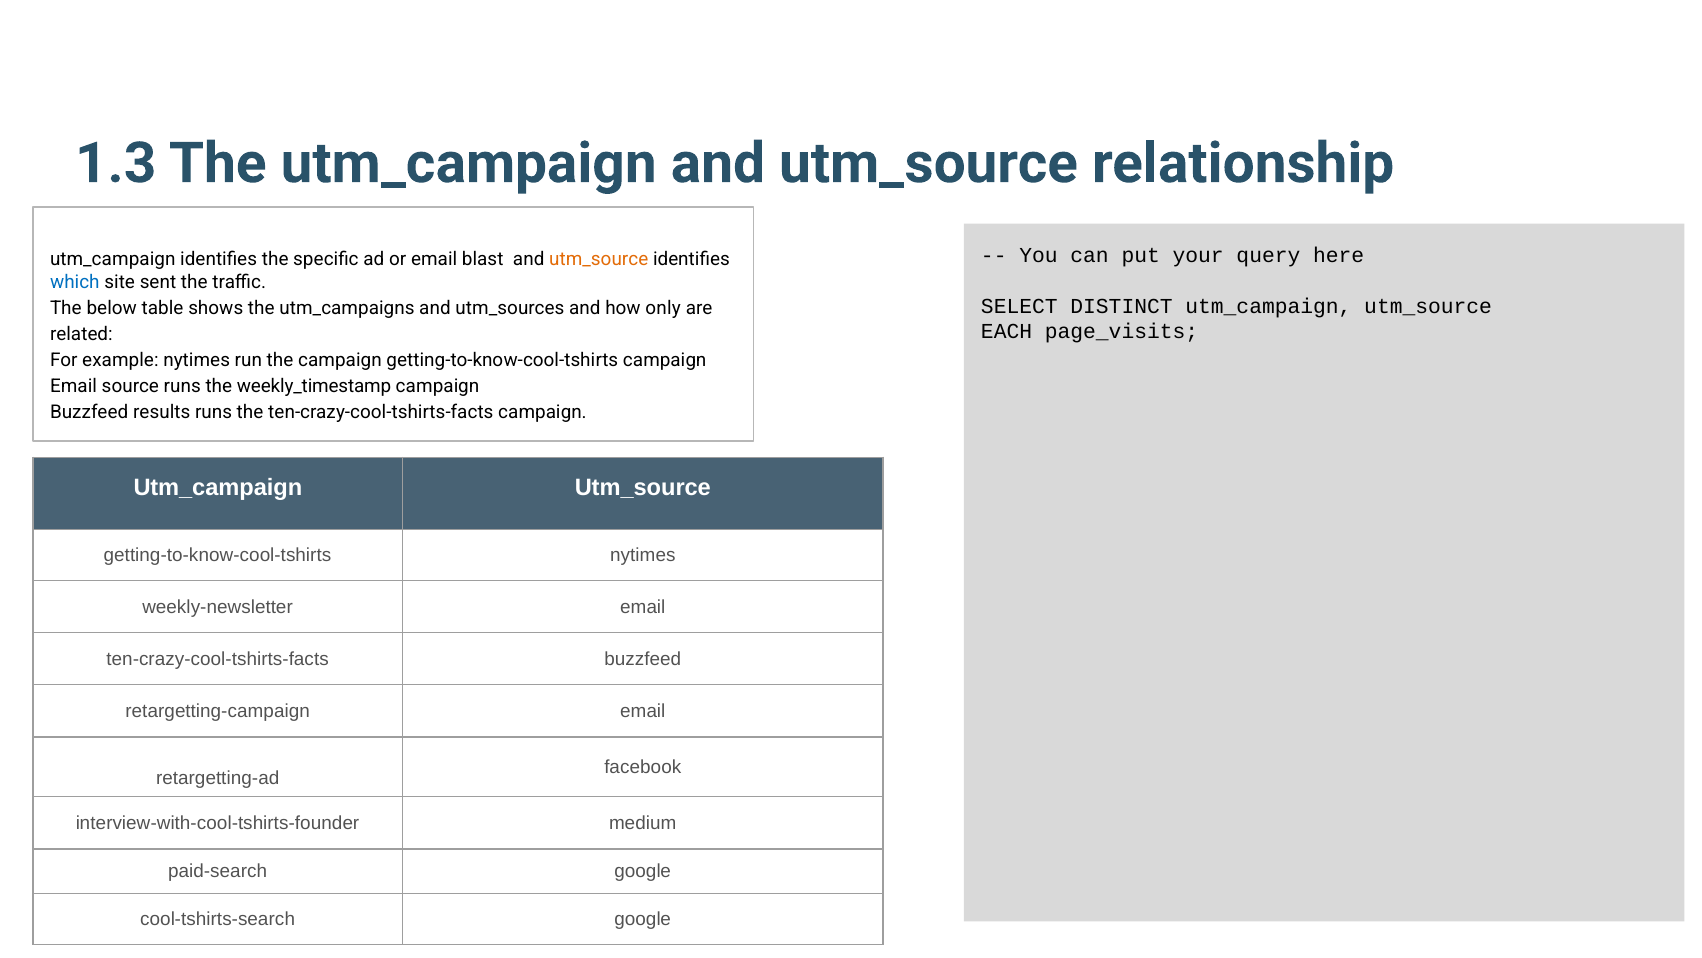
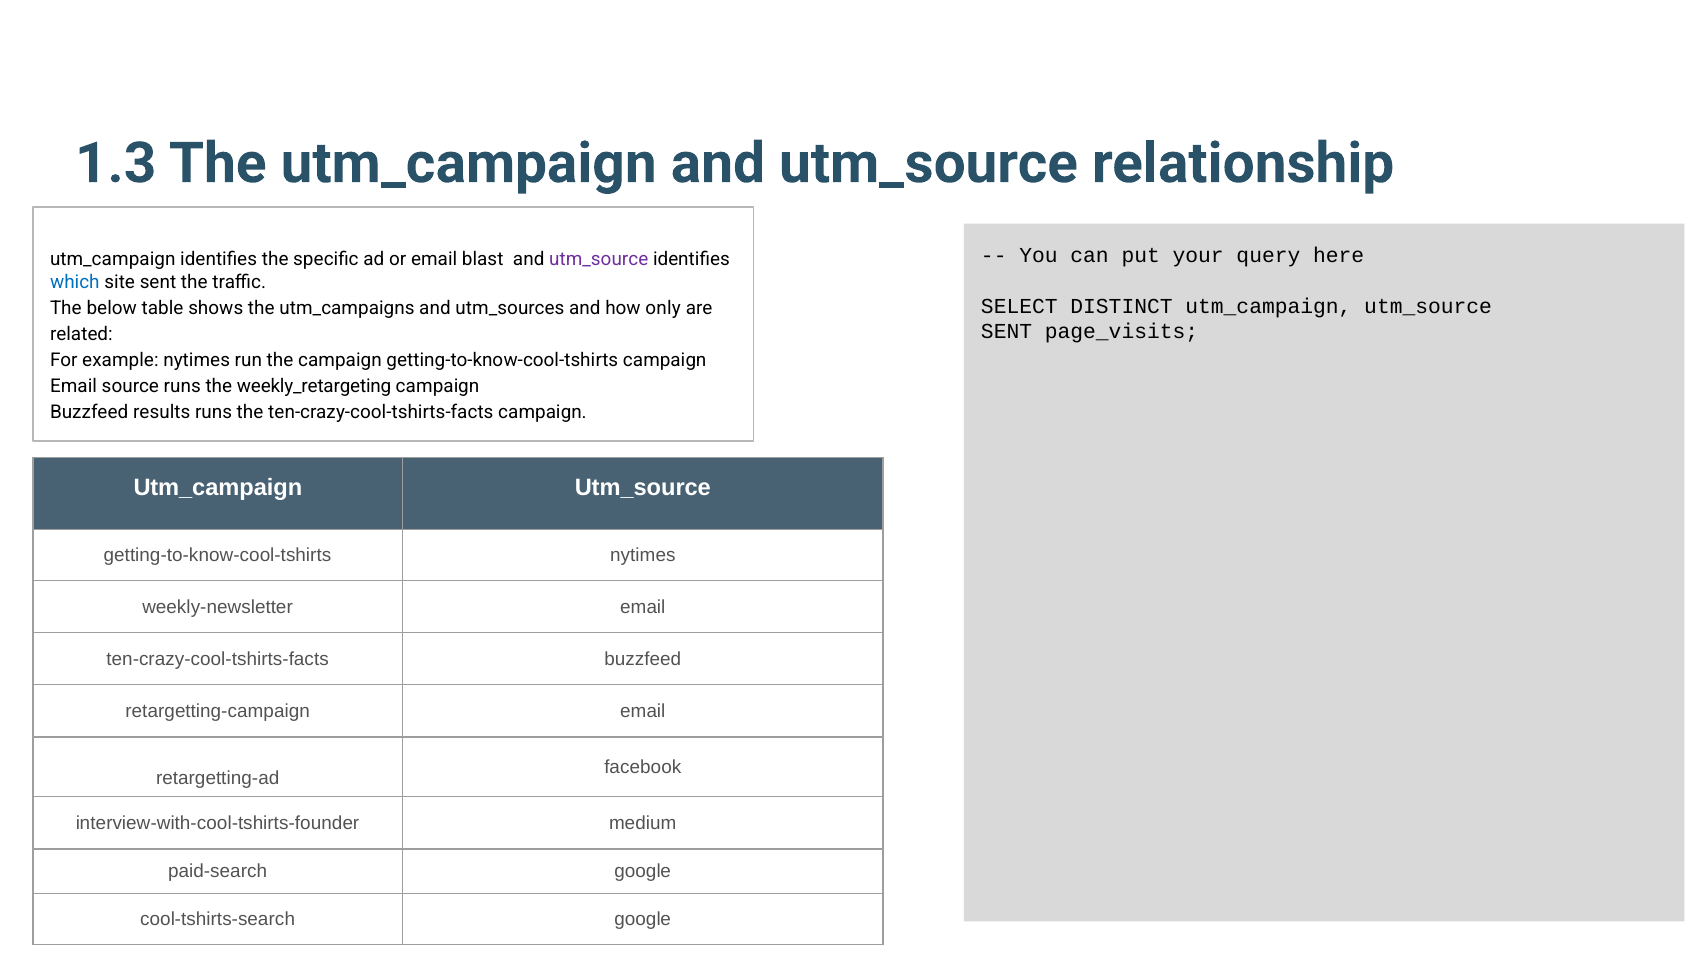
utm_source colour: orange -> purple (599, 259)
EACH: EACH -> SENT (1007, 332)
weekly_timestamp: weekly_timestamp -> weekly_retargeting (314, 386)
